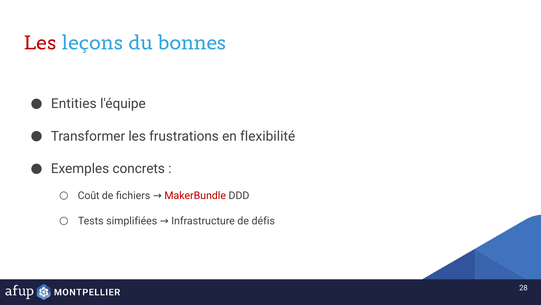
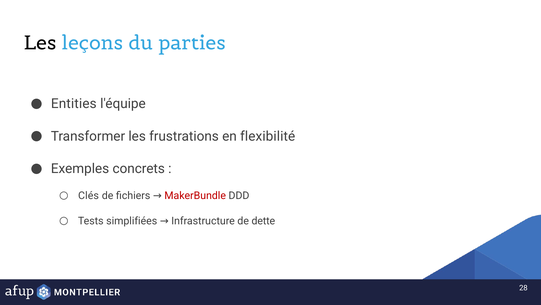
Les colour: red -> black (40, 43)
bonnes: bonnes -> parties (192, 43)
Coût: Coût -> Clés (89, 195)
défis: défis -> dette (263, 221)
